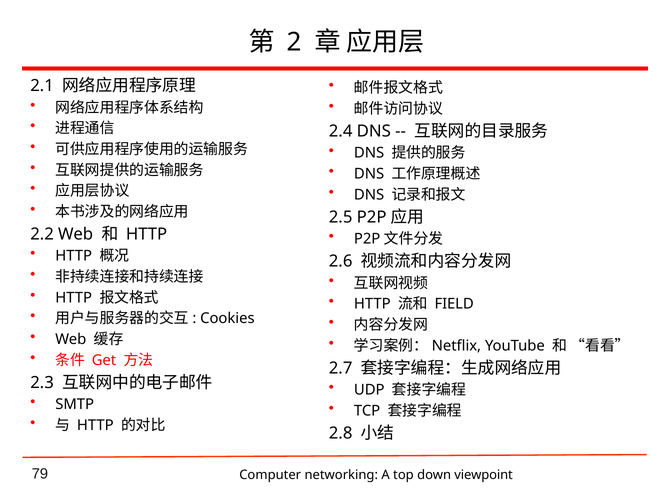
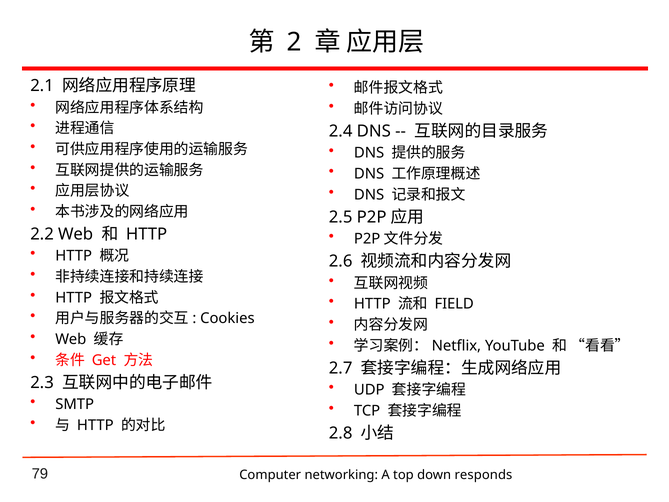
viewpoint: viewpoint -> responds (483, 475)
